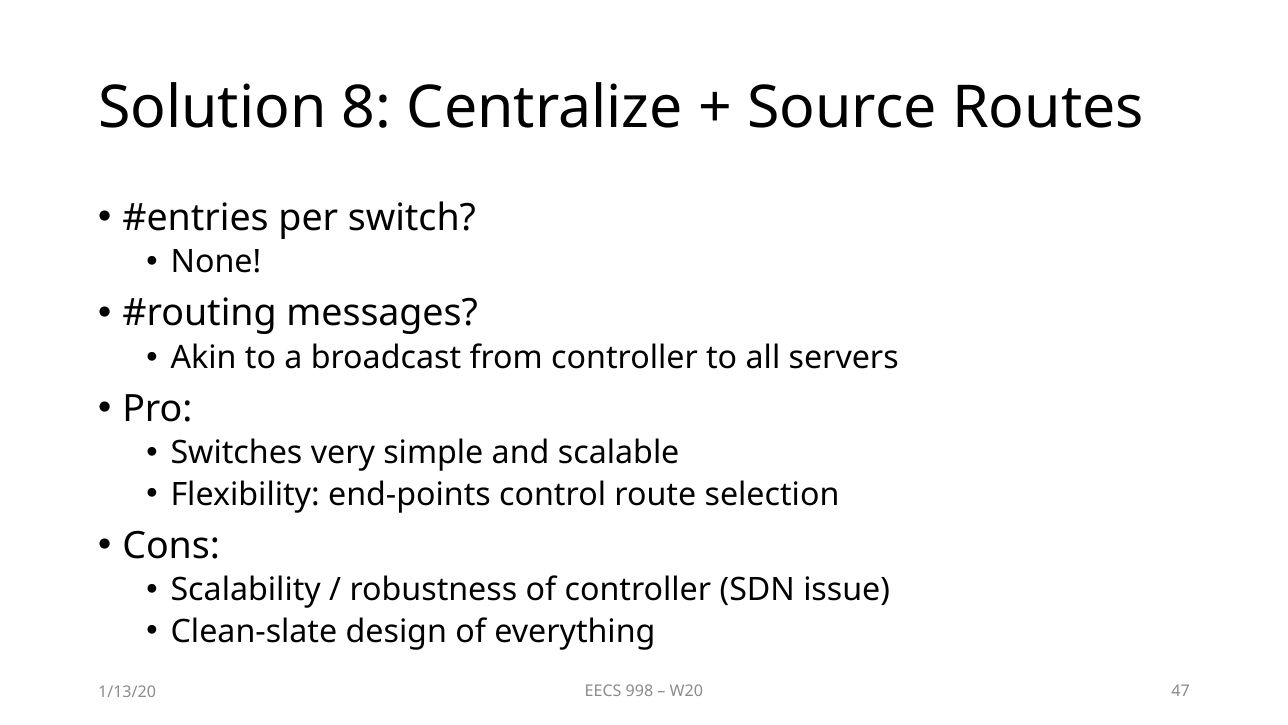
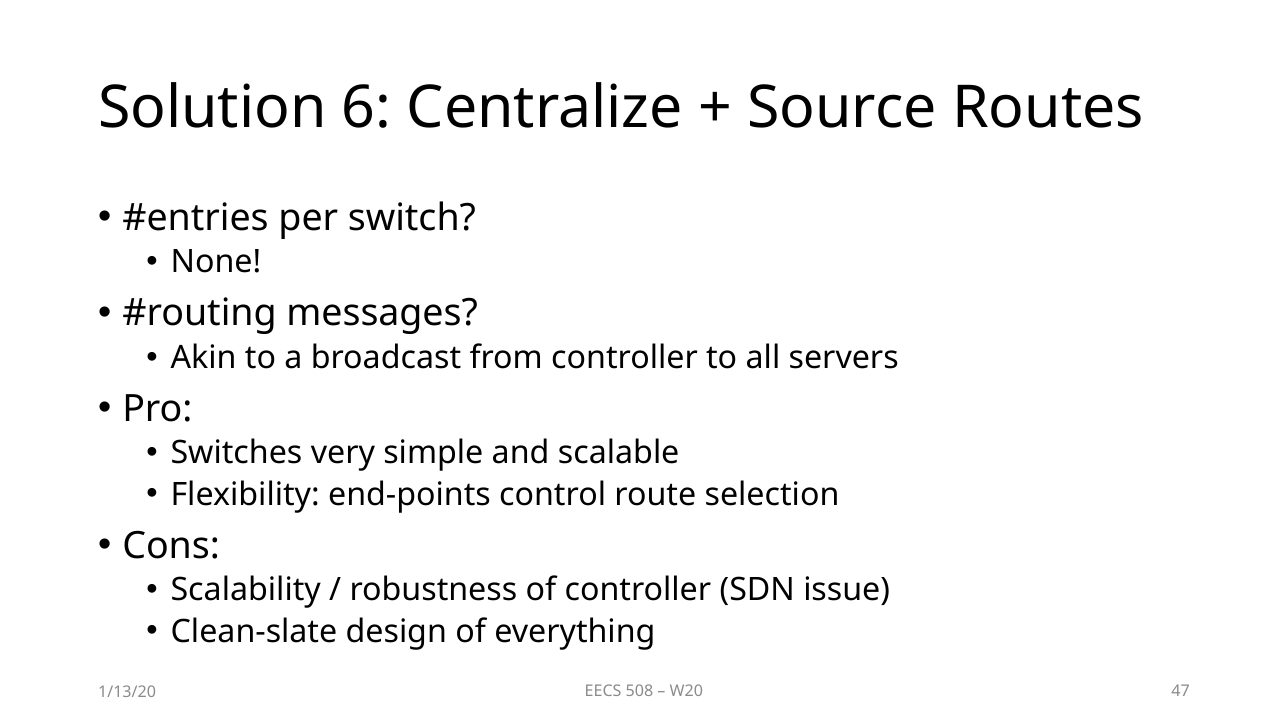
8: 8 -> 6 (367, 108)
998: 998 -> 508 (640, 691)
